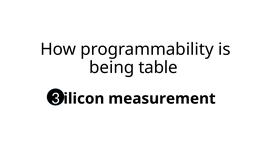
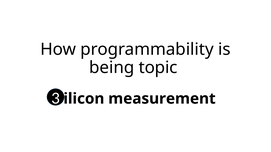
table: table -> topic (158, 68)
